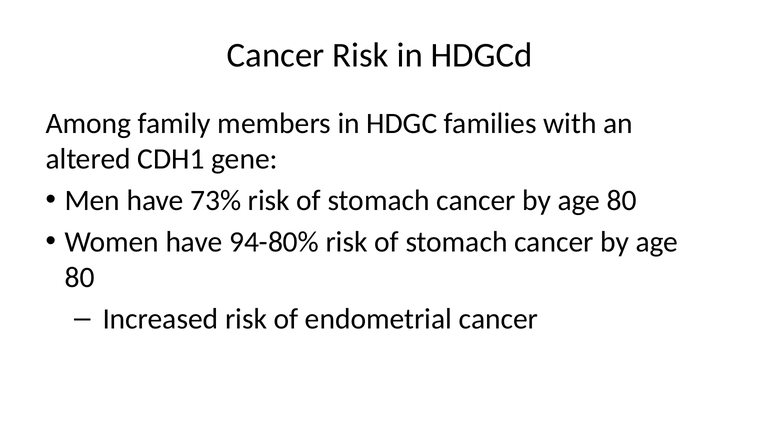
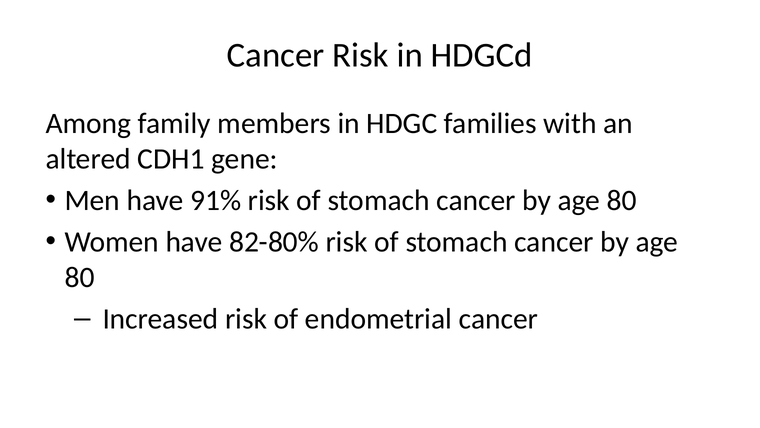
73%: 73% -> 91% (216, 200)
94-80%: 94-80% -> 82-80% (274, 242)
